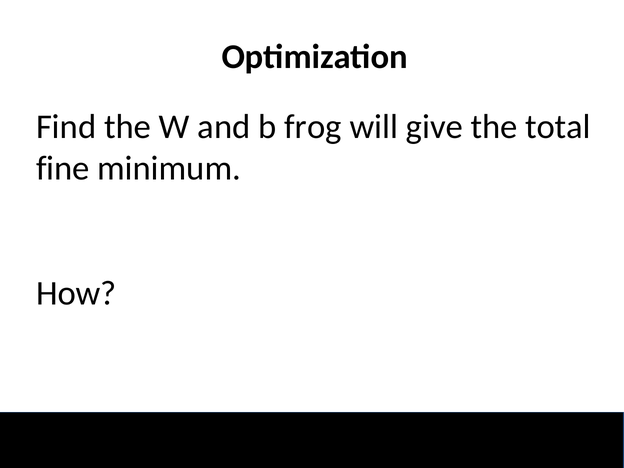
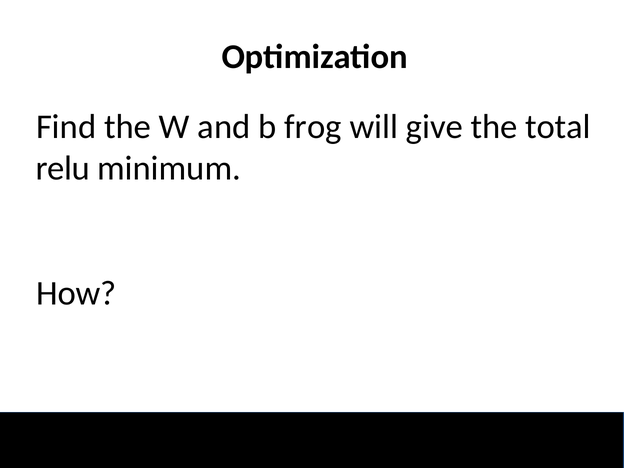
fine: fine -> relu (63, 169)
